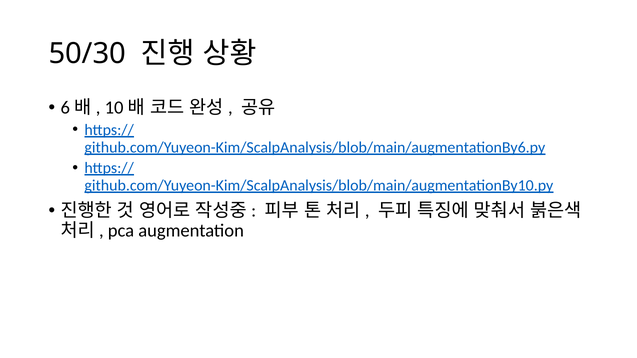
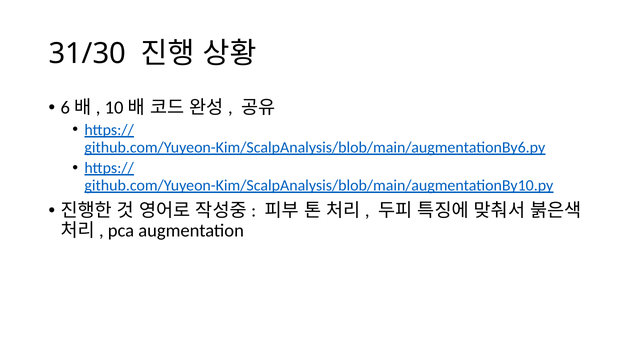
50/30: 50/30 -> 31/30 (87, 54)
